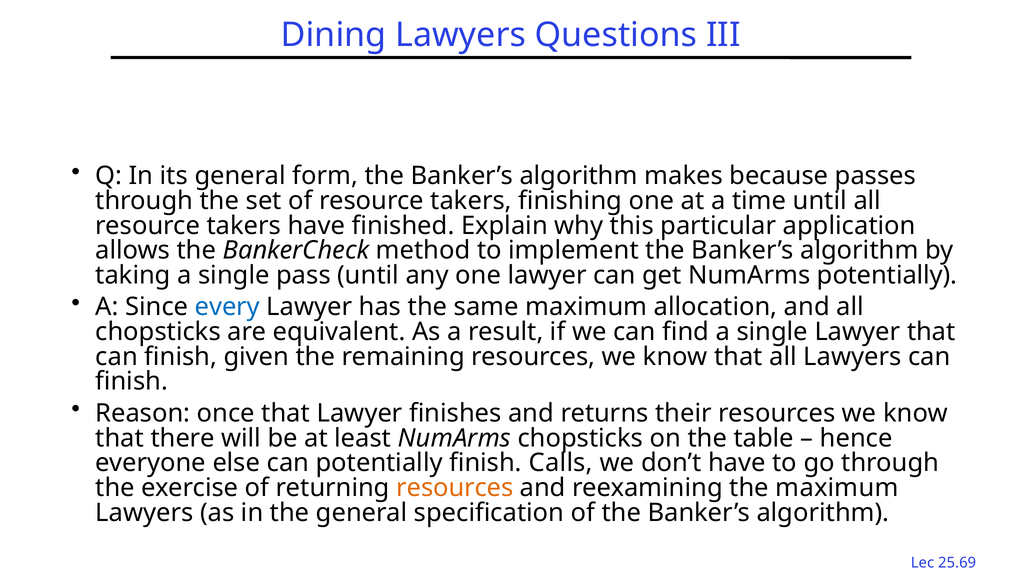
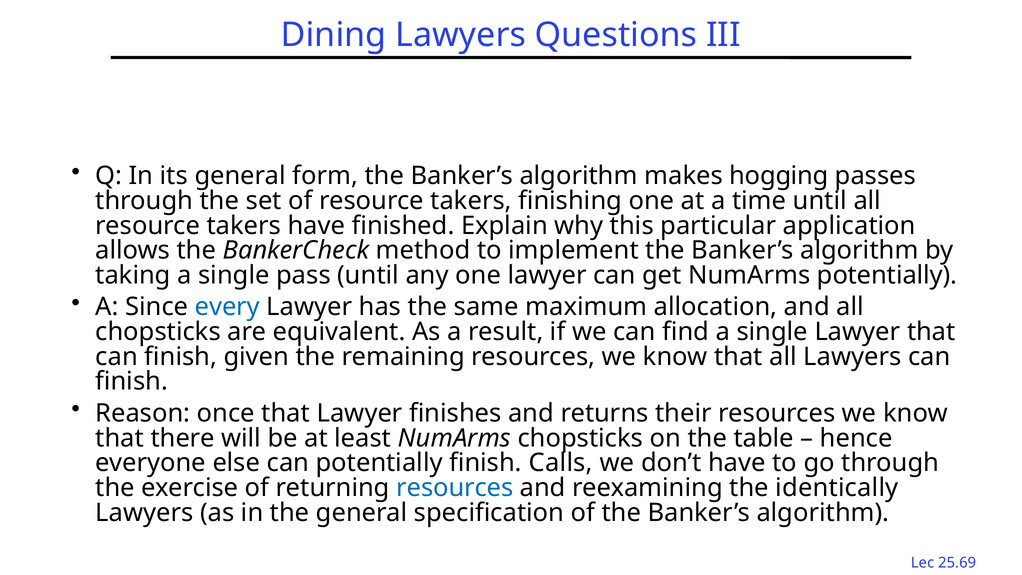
because: because -> hogging (779, 176)
resources colour: orange -> blue (455, 488)
the maximum: maximum -> identically (837, 488)
